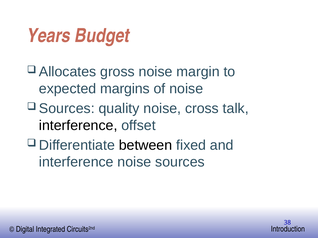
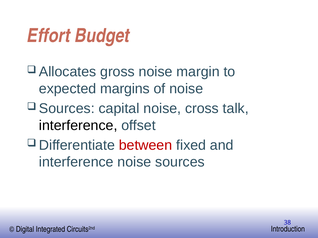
Years: Years -> Effort (49, 36)
quality: quality -> capital (119, 109)
between colour: black -> red (145, 145)
